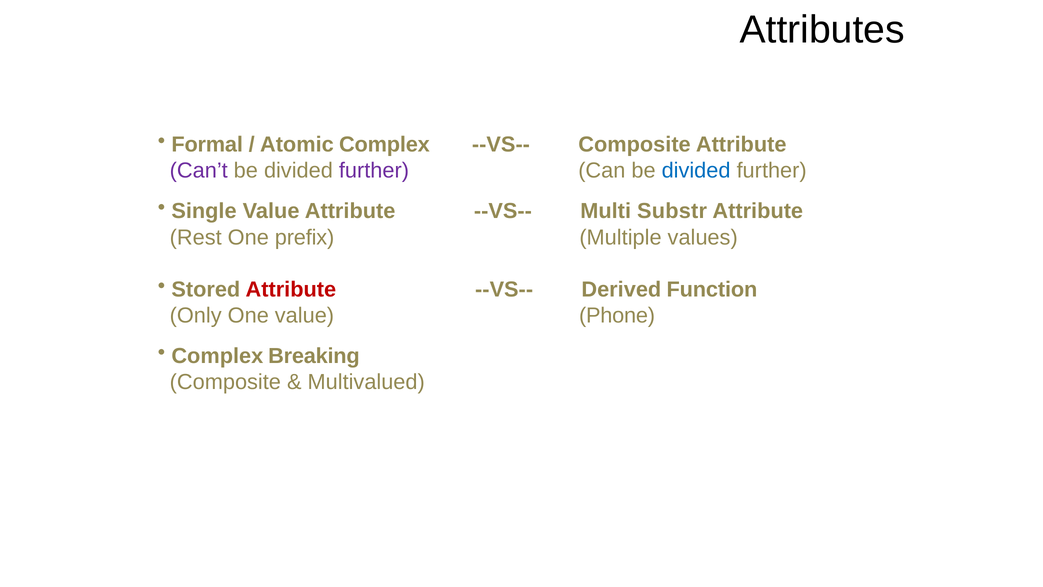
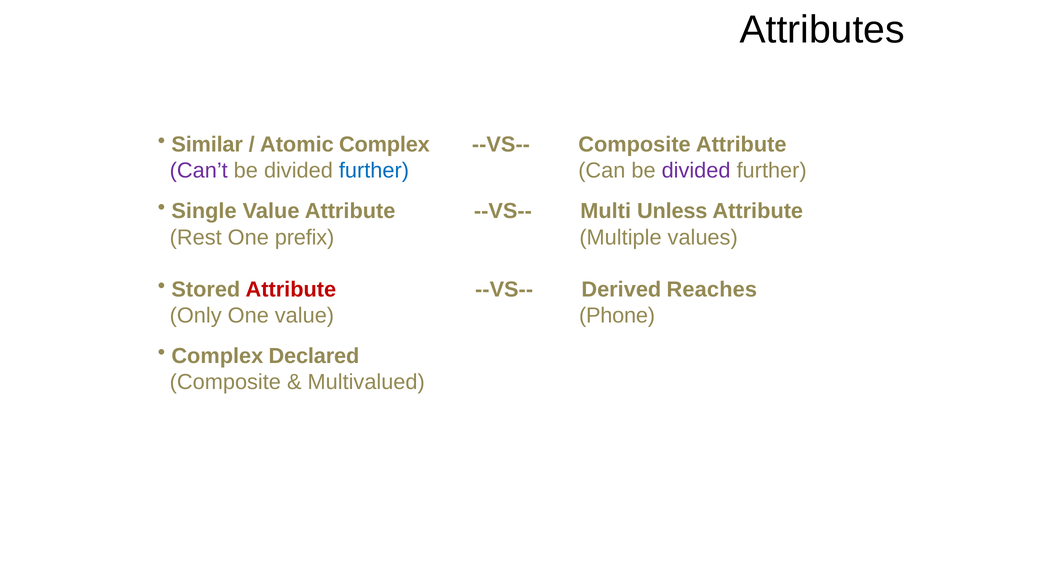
Formal: Formal -> Similar (207, 145)
further colour: purple -> blue (374, 171)
divided colour: blue -> purple (696, 171)
Substr: Substr -> Unless (672, 211)
Function: Function -> Reaches (712, 289)
Breaking: Breaking -> Declared (314, 356)
